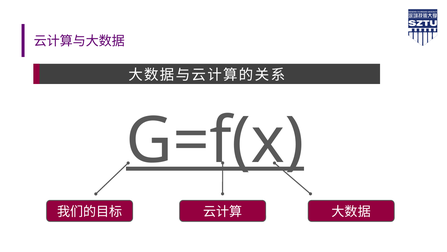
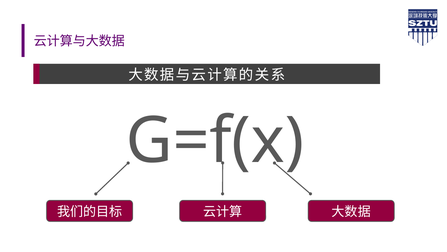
G=f(x underline: present -> none (215, 141)
